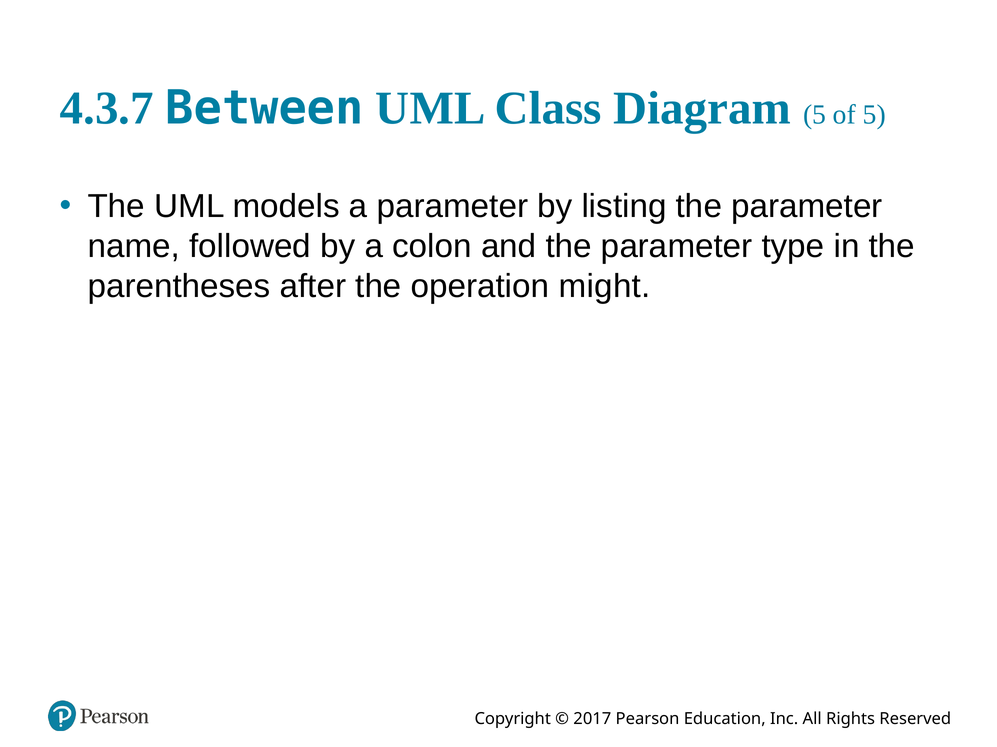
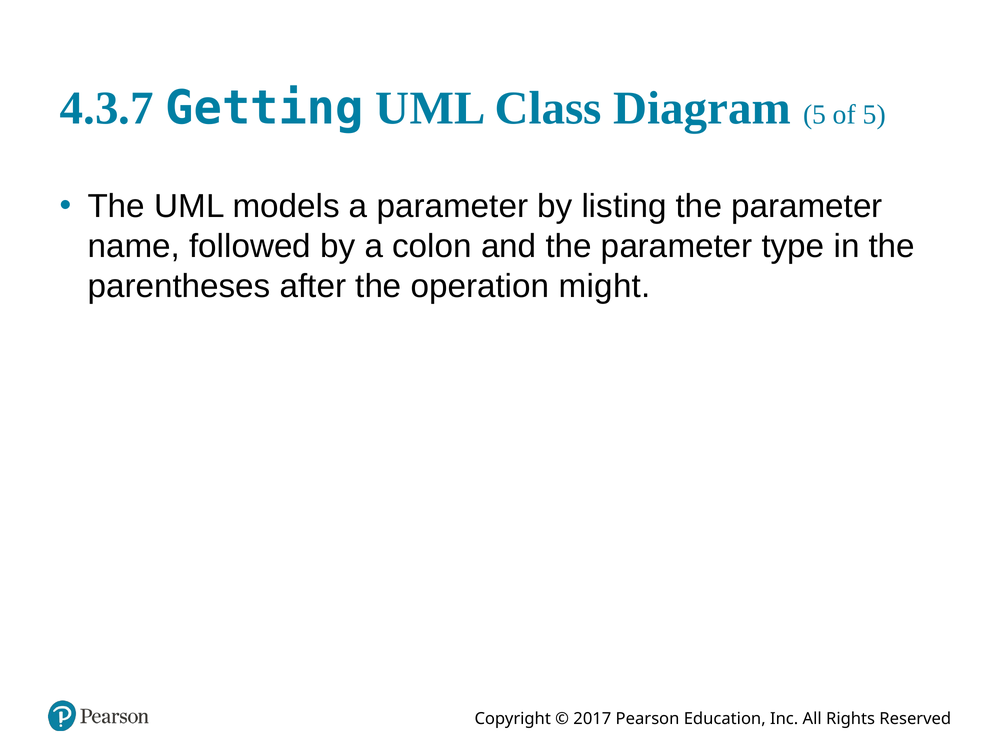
Between: Between -> Getting (264, 108)
